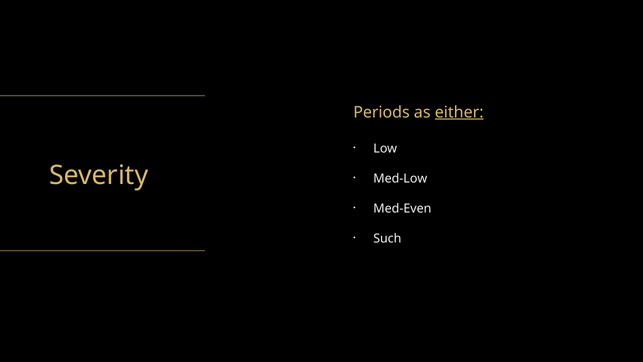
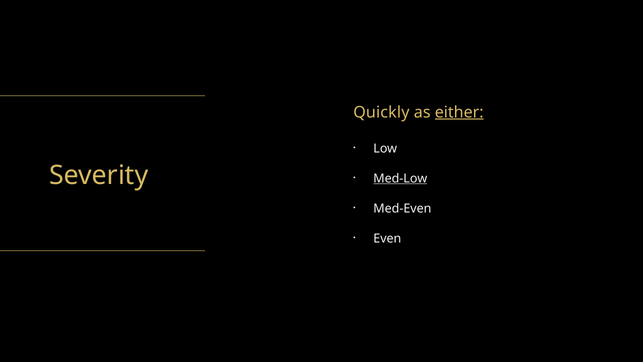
Periods: Periods -> Quickly (381, 112)
Med-Low underline: none -> present (400, 178)
Such: Such -> Even (387, 238)
